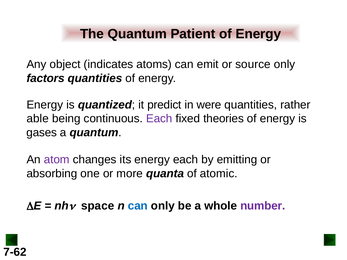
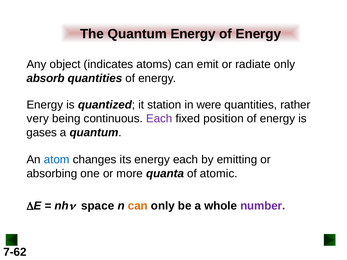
Quantum Patient: Patient -> Energy (193, 34)
source: source -> radiate (253, 64)
factors: factors -> absorb (46, 78)
predict: predict -> station (164, 105)
able: able -> very (38, 119)
theories: theories -> position (223, 119)
atom colour: purple -> blue (57, 160)
can colour: blue -> orange (138, 206)
